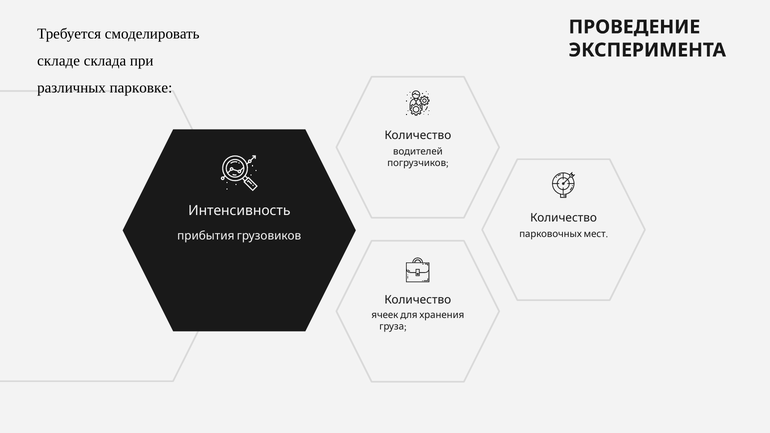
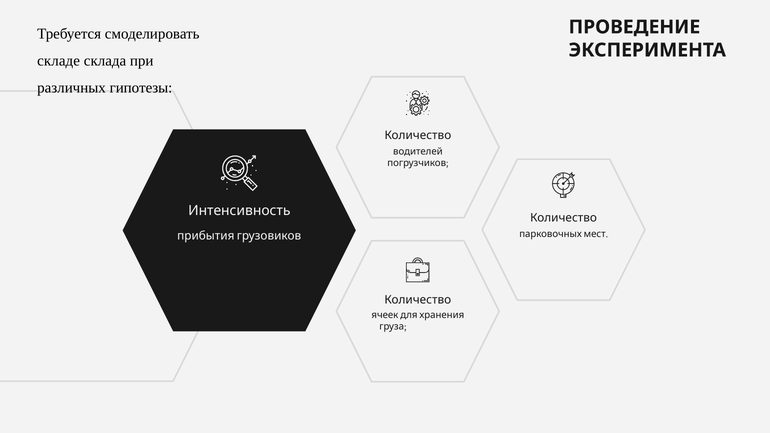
парковке: парковке -> гипотезы (141, 88)
